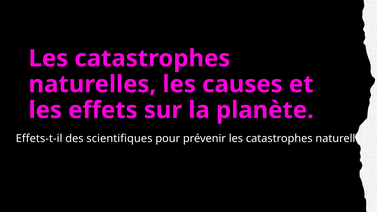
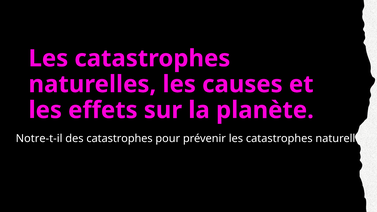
Effets-t-il: Effets-t-il -> Notre-t-il (39, 139)
des scientifiques: scientifiques -> catastrophes (120, 139)
